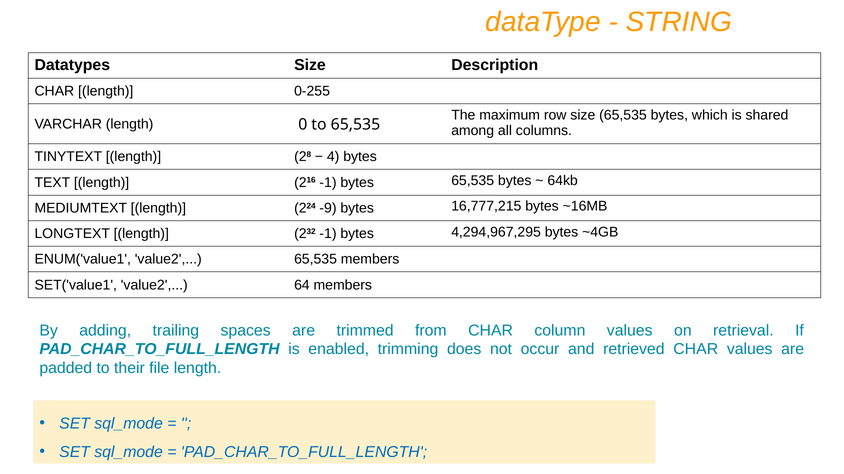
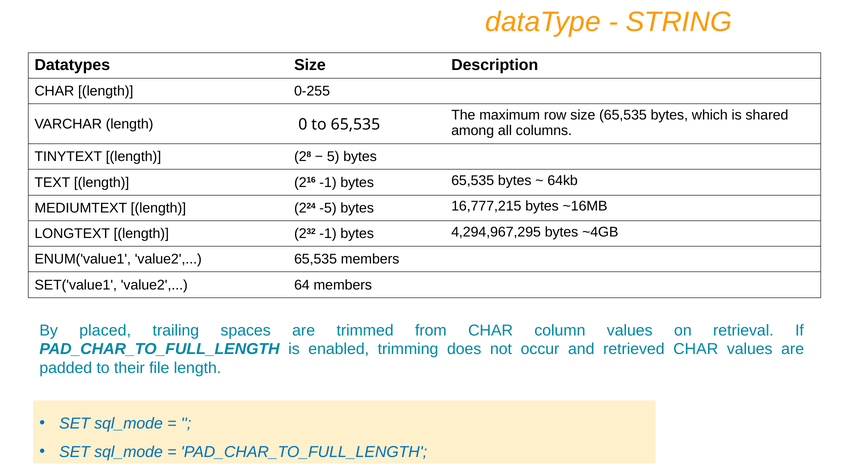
4: 4 -> 5 (333, 157)
-9: -9 -> -5 (328, 208)
adding: adding -> placed (105, 331)
